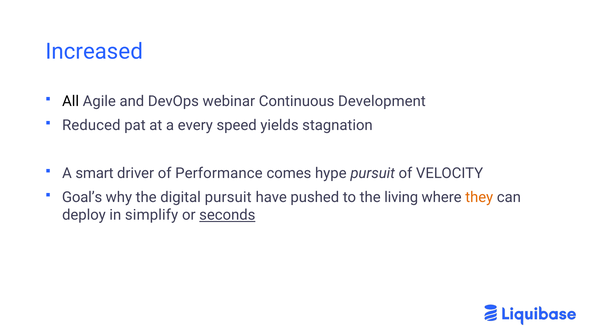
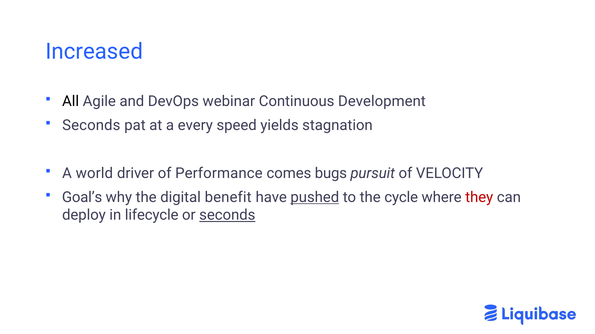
Reduced: Reduced -> Seconds (91, 126)
smart: smart -> world (94, 174)
hype: hype -> bugs (331, 174)
digital pursuit: pursuit -> benefit (228, 198)
pushed underline: none -> present (315, 198)
living: living -> cycle (401, 198)
they colour: orange -> red (479, 198)
simplify: simplify -> lifecycle (152, 216)
